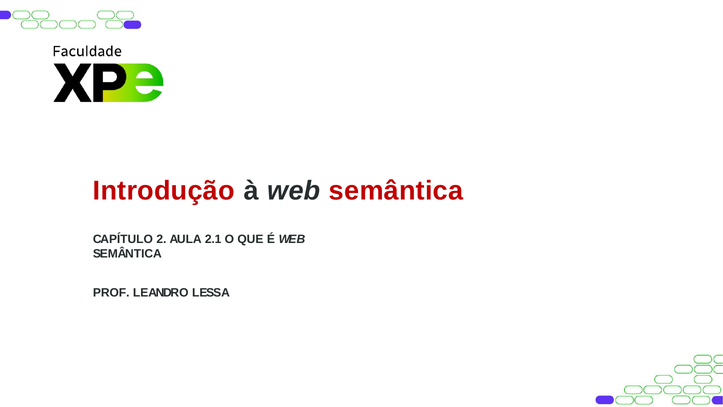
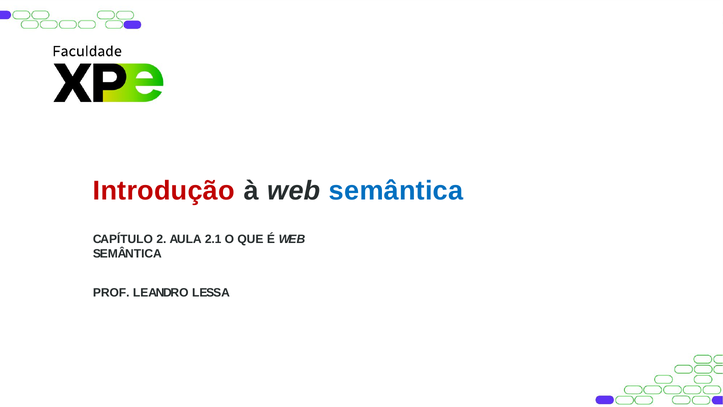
semântica colour: red -> blue (396, 191)
